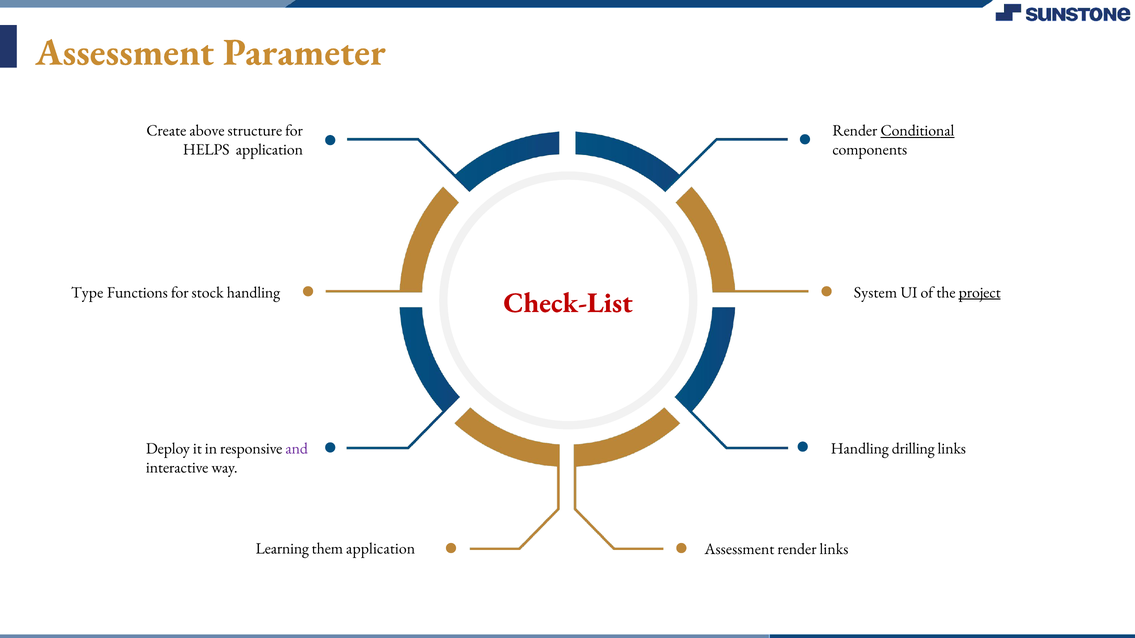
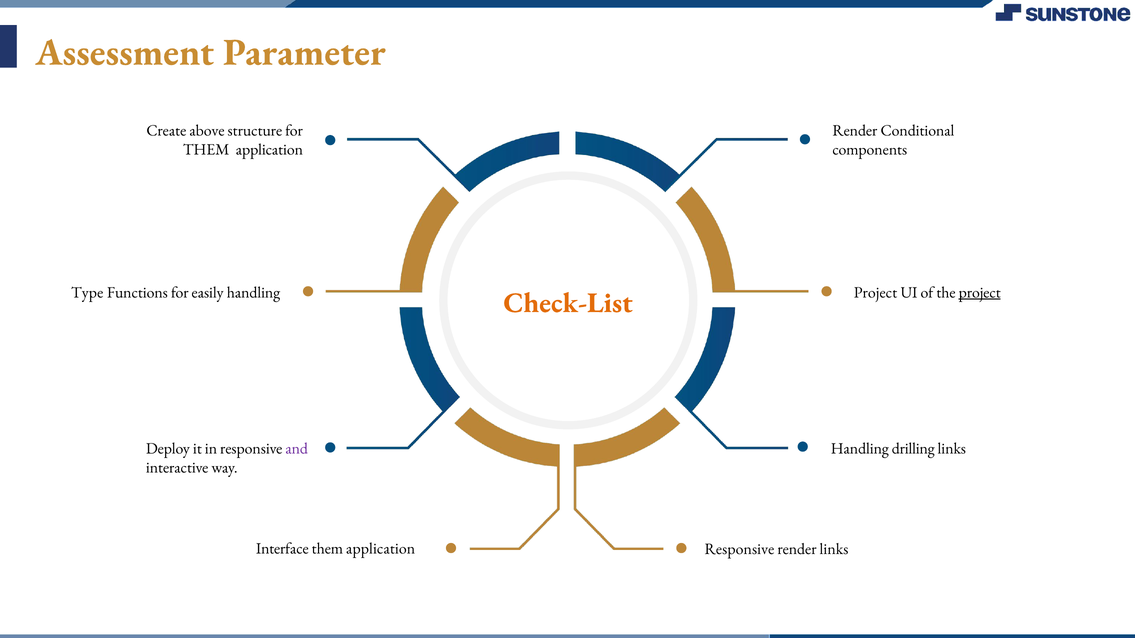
Conditional underline: present -> none (917, 131)
HELPS: HELPS -> THEM (206, 150)
stock: stock -> easily (208, 293)
System: System -> Project (876, 293)
Check-List colour: red -> orange (568, 303)
Learning: Learning -> Interface (282, 549)
Assessment: Assessment -> Responsive (739, 550)
